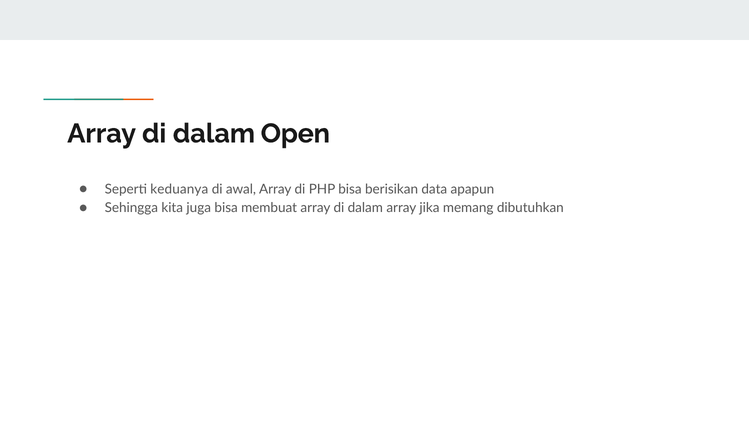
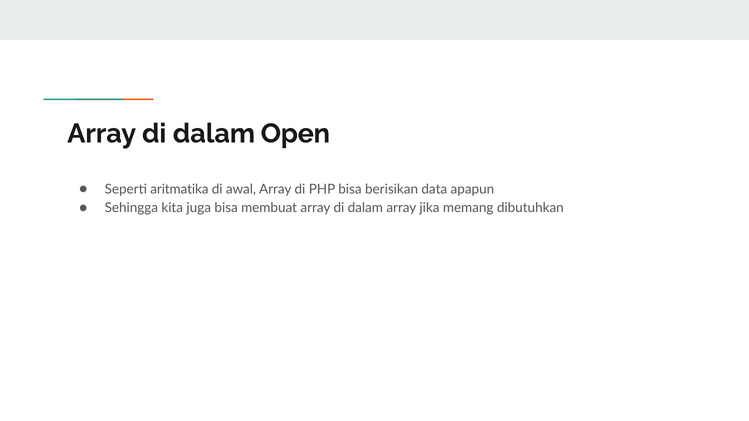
keduanya: keduanya -> aritmatika (179, 189)
